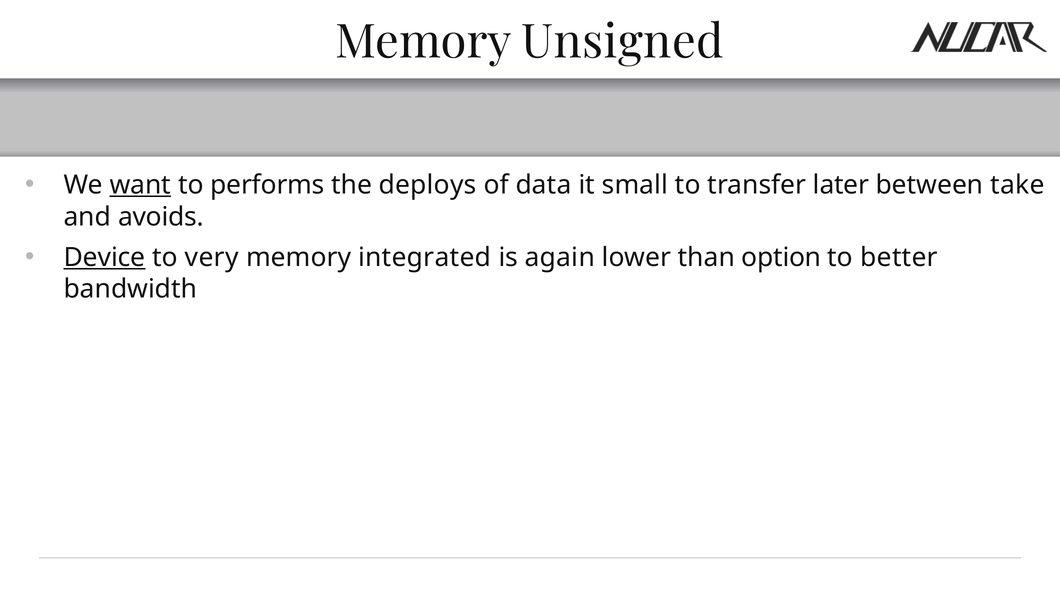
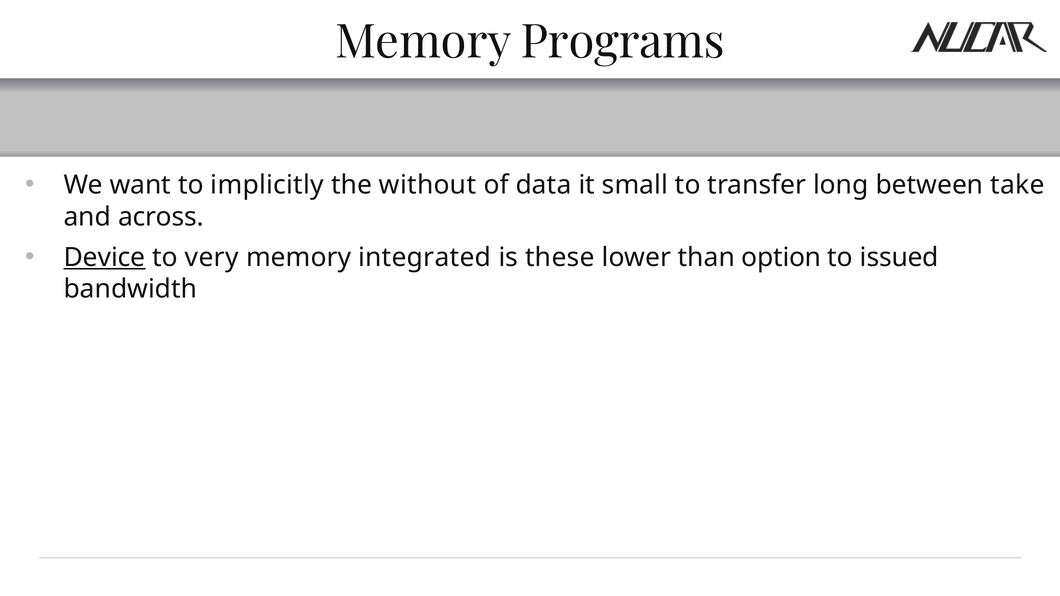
Unsigned: Unsigned -> Programs (623, 42)
want underline: present -> none (140, 185)
performs: performs -> implicitly (267, 185)
deploys: deploys -> without (428, 185)
later: later -> long (841, 185)
avoids: avoids -> across (161, 217)
again: again -> these (560, 258)
better: better -> issued (899, 258)
